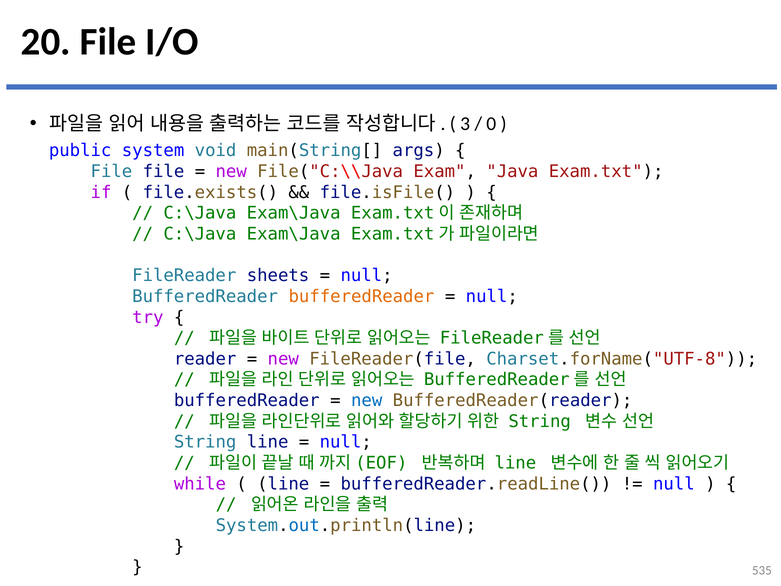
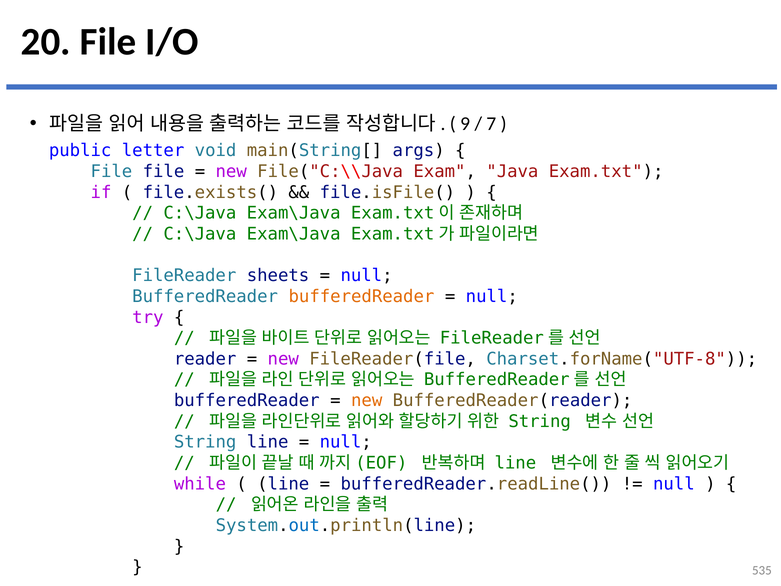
3: 3 -> 9 (465, 124)
0: 0 -> 7 (491, 124)
system: system -> letter (153, 151)
new colour: blue -> orange (367, 400)
